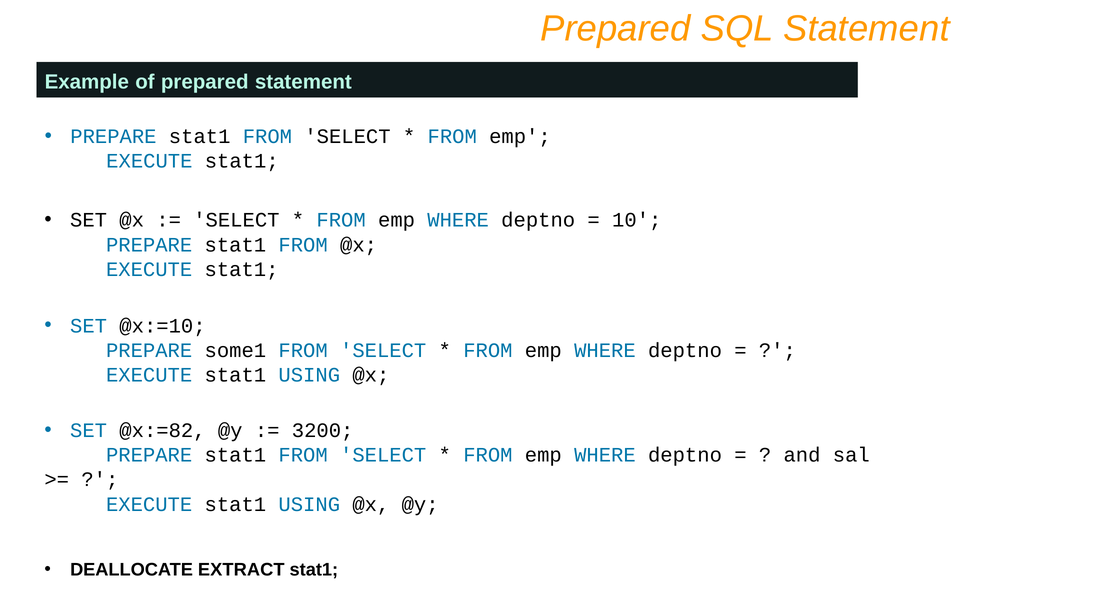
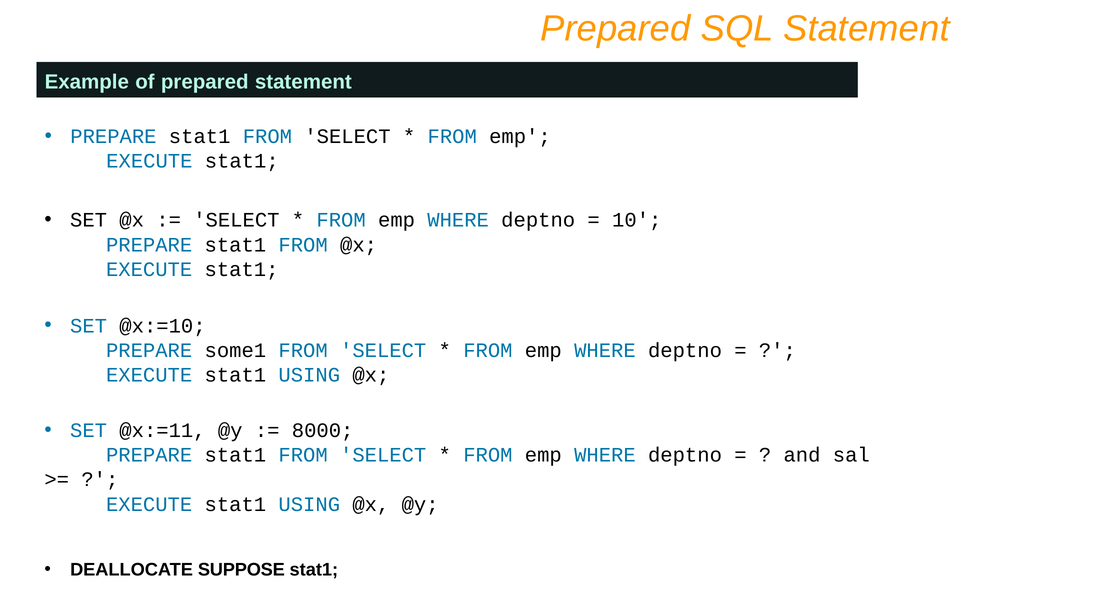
@x:=82: @x:=82 -> @x:=11 (162, 430)
3200: 3200 -> 8000 (323, 430)
EXTRACT: EXTRACT -> SUPPOSE (241, 570)
